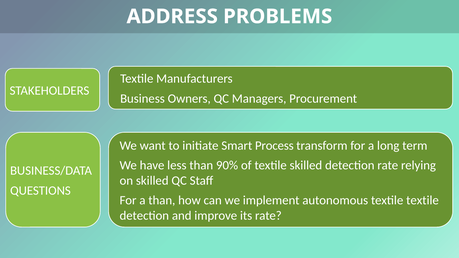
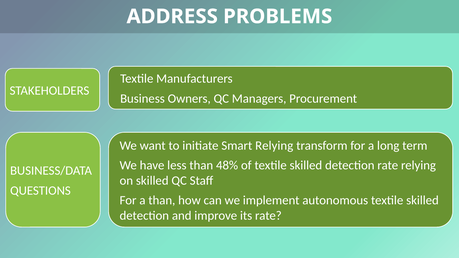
Smart Process: Process -> Relying (274, 146)
90%: 90% -> 48% (227, 165)
autonomous textile textile: textile -> skilled (422, 200)
